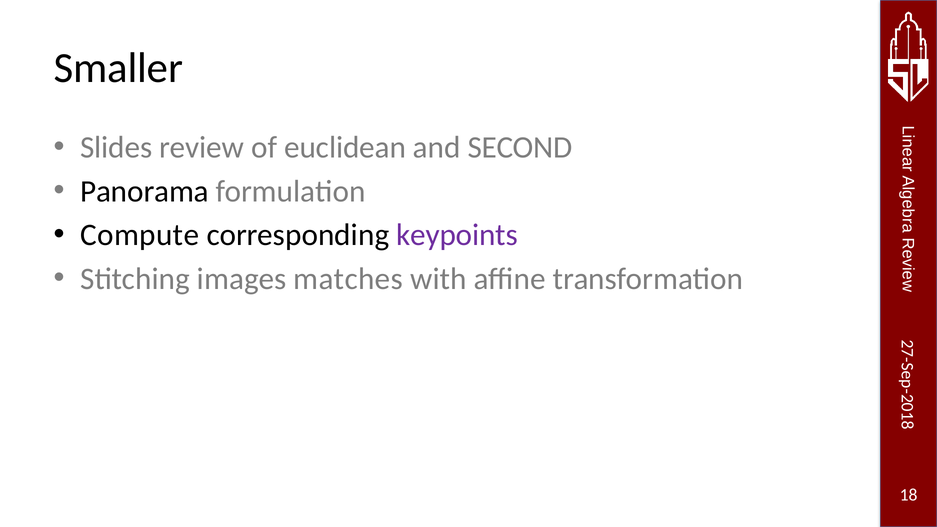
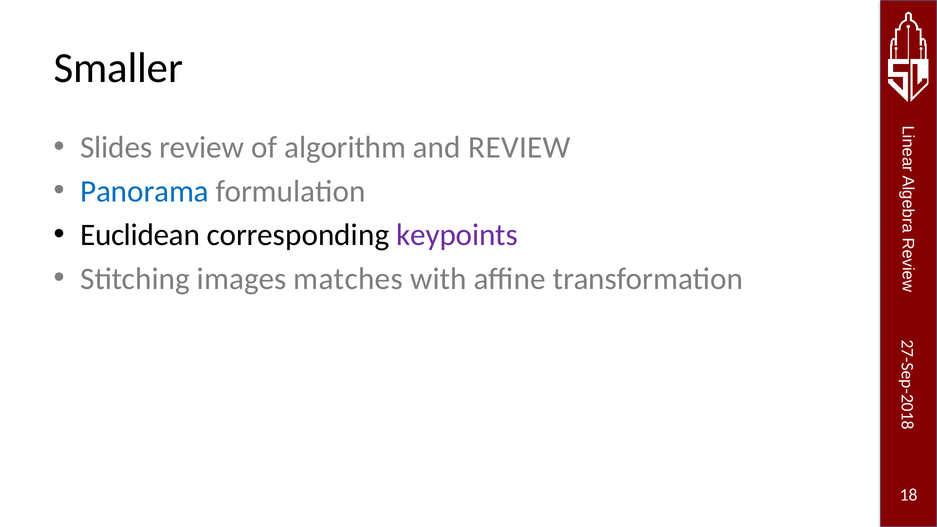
euclidean: euclidean -> algorithm (345, 147)
and SECOND: SECOND -> REVIEW (520, 147)
Panorama colour: black -> blue (144, 191)
Compute: Compute -> Euclidean (140, 235)
